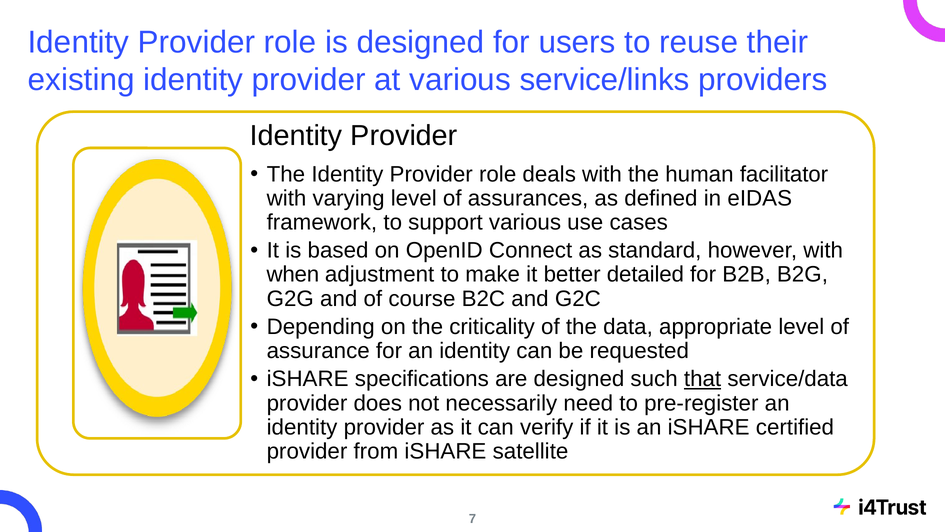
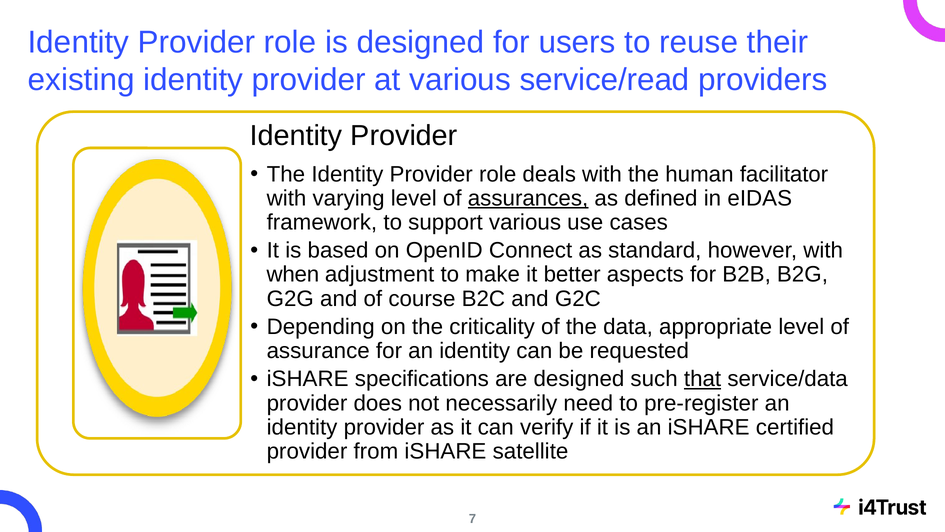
service/links: service/links -> service/read (604, 80)
assurances underline: none -> present (528, 198)
detailed: detailed -> aspects (645, 274)
